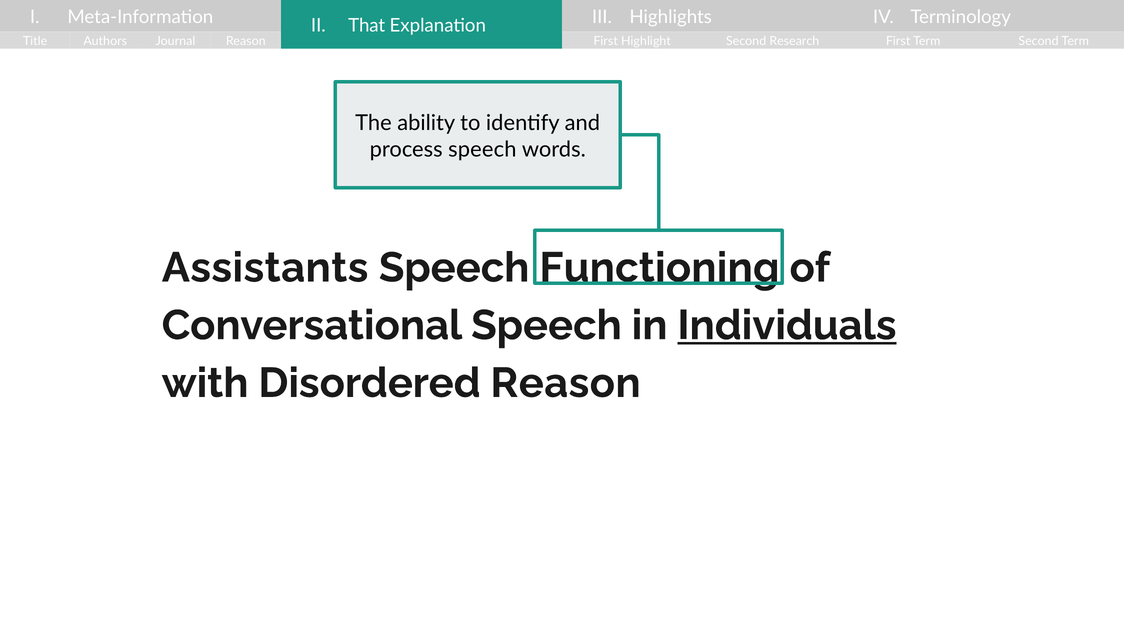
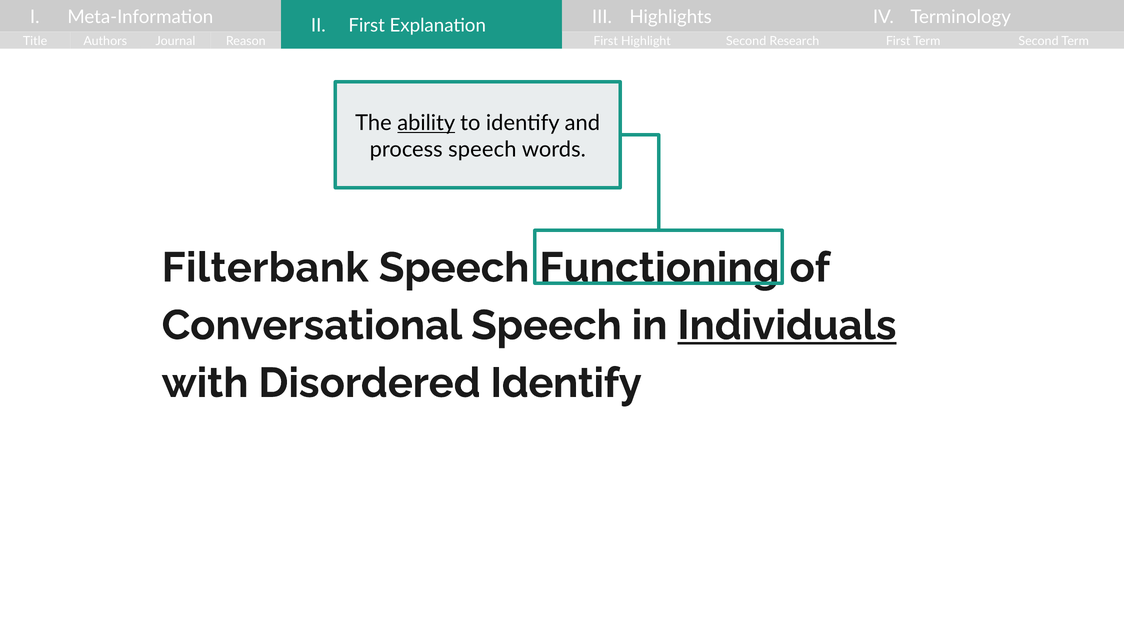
That: That -> First (367, 26)
ability underline: none -> present (426, 123)
Assistants: Assistants -> Filterbank (265, 268)
Disordered Reason: Reason -> Identify (566, 383)
